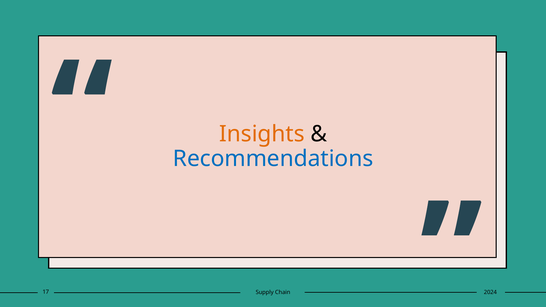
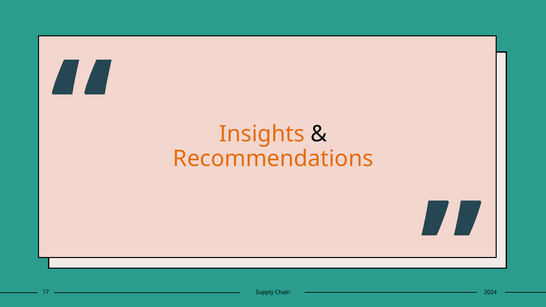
Recommendations colour: blue -> orange (273, 159)
